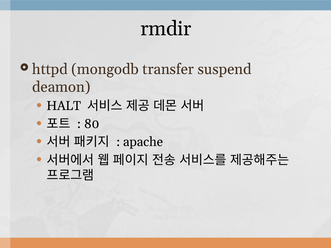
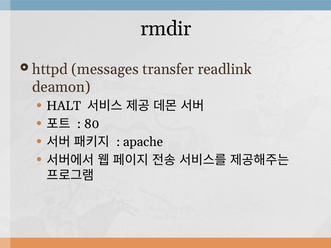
mongodb: mongodb -> messages (105, 69)
suspend: suspend -> readlink (225, 69)
